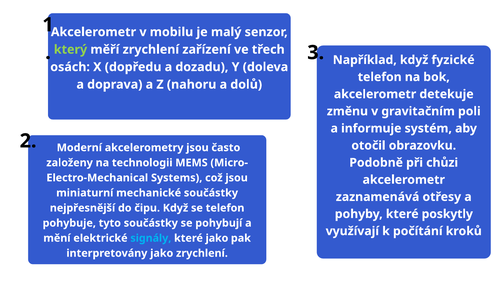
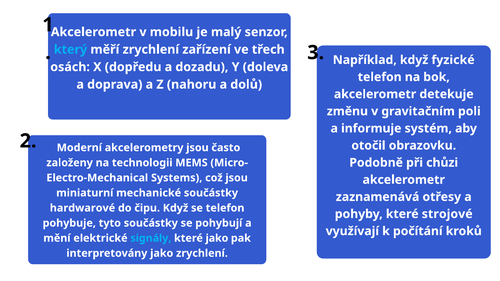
který colour: light green -> light blue (71, 50)
nejpřesnější: nejpřesnější -> hardwarové (82, 208)
poskytly: poskytly -> strojové (447, 214)
